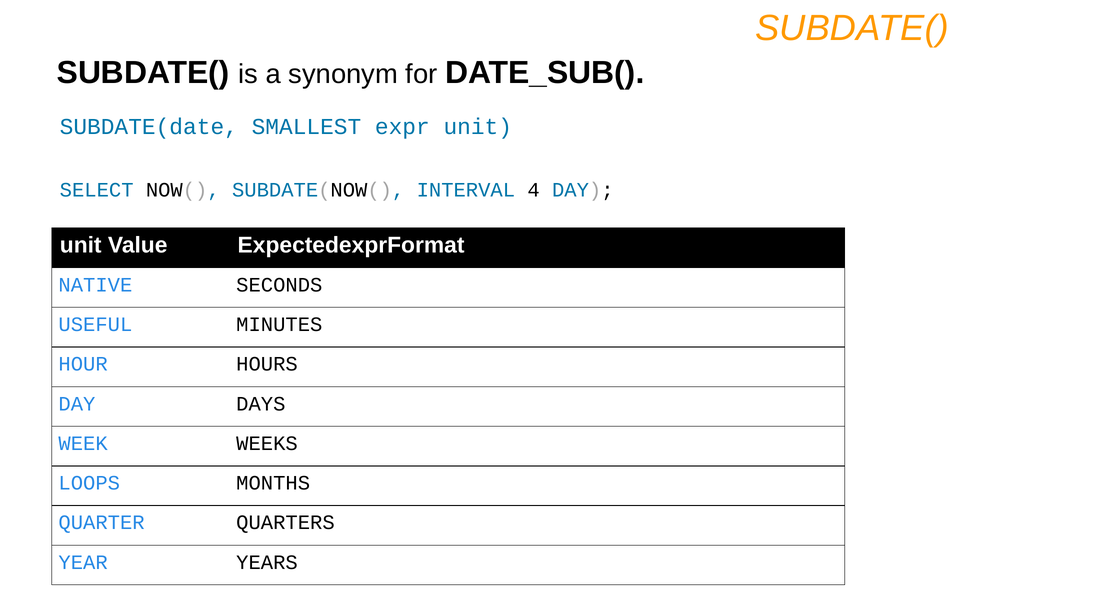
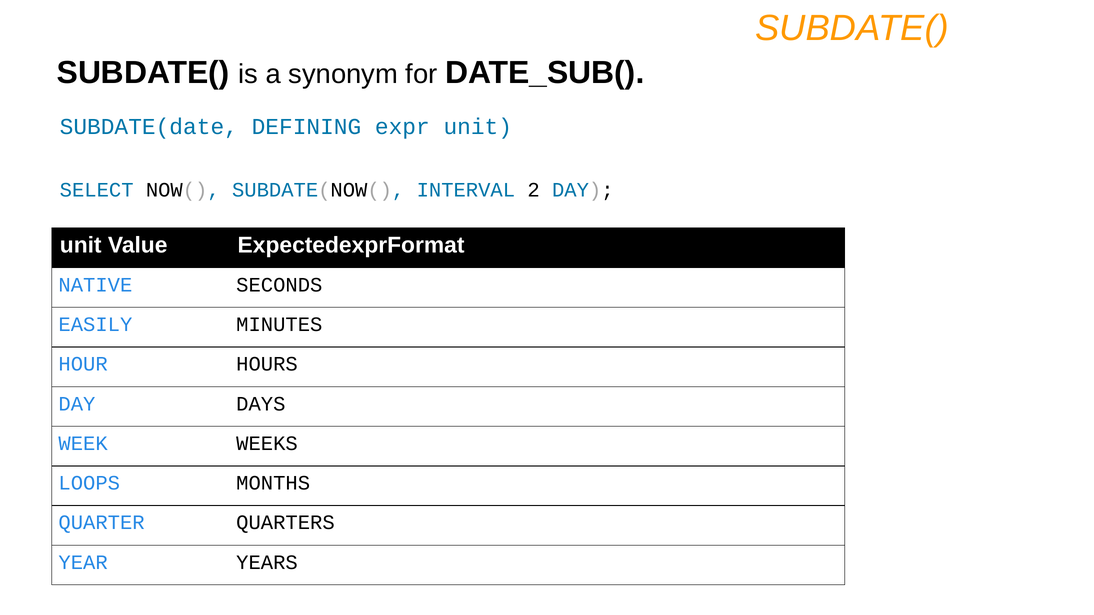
SMALLEST: SMALLEST -> DEFINING (306, 127)
4: 4 -> 2 (534, 190)
USEFUL: USEFUL -> EASILY (95, 325)
